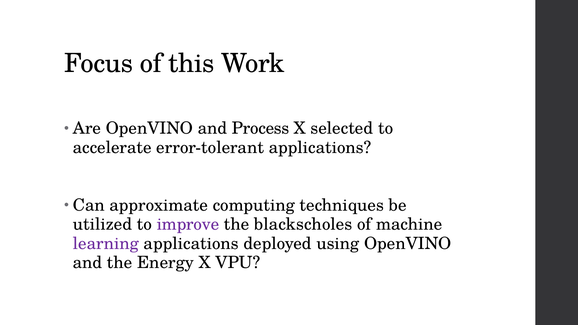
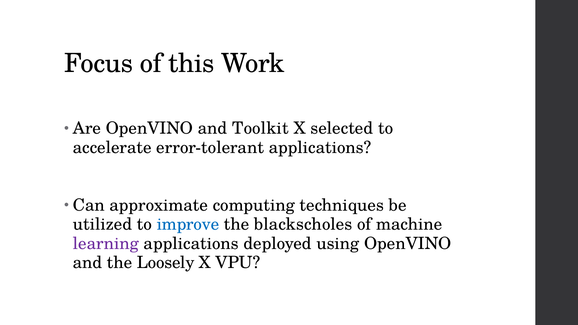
Process: Process -> Toolkit (260, 128)
improve colour: purple -> blue (188, 224)
Energy: Energy -> Loosely (166, 263)
